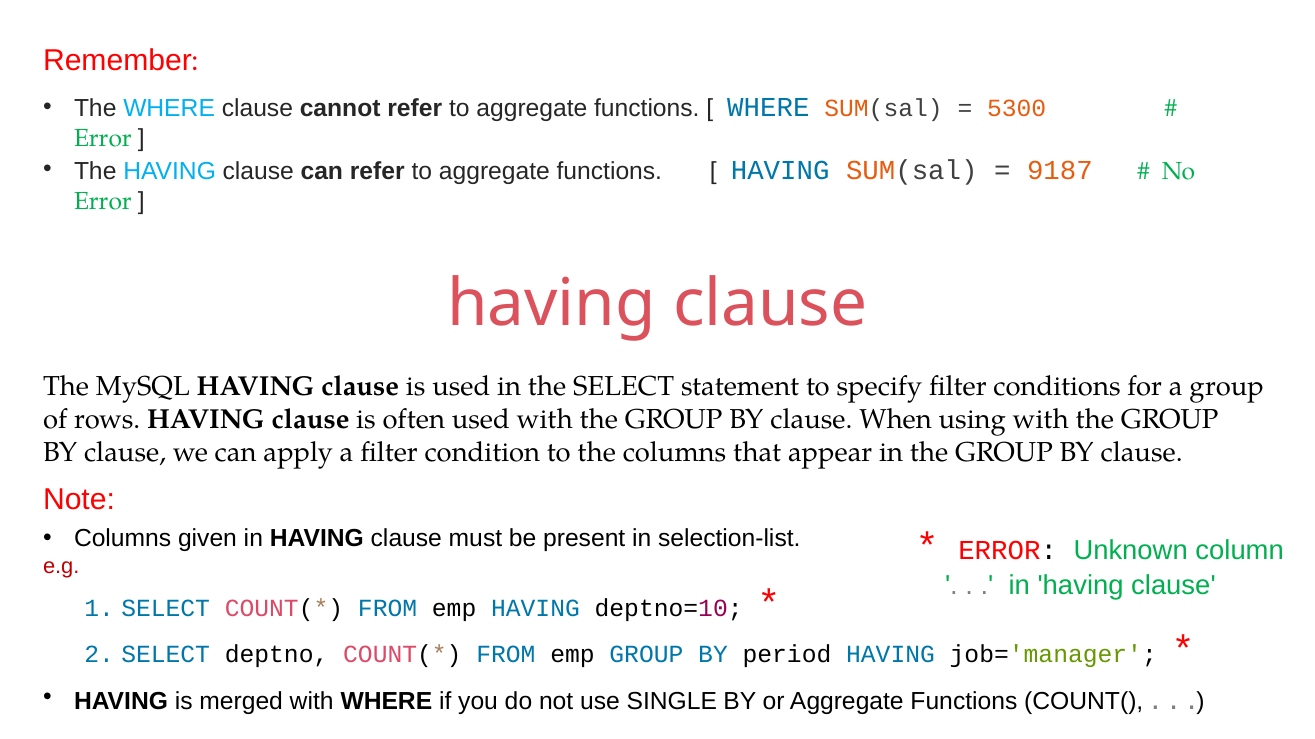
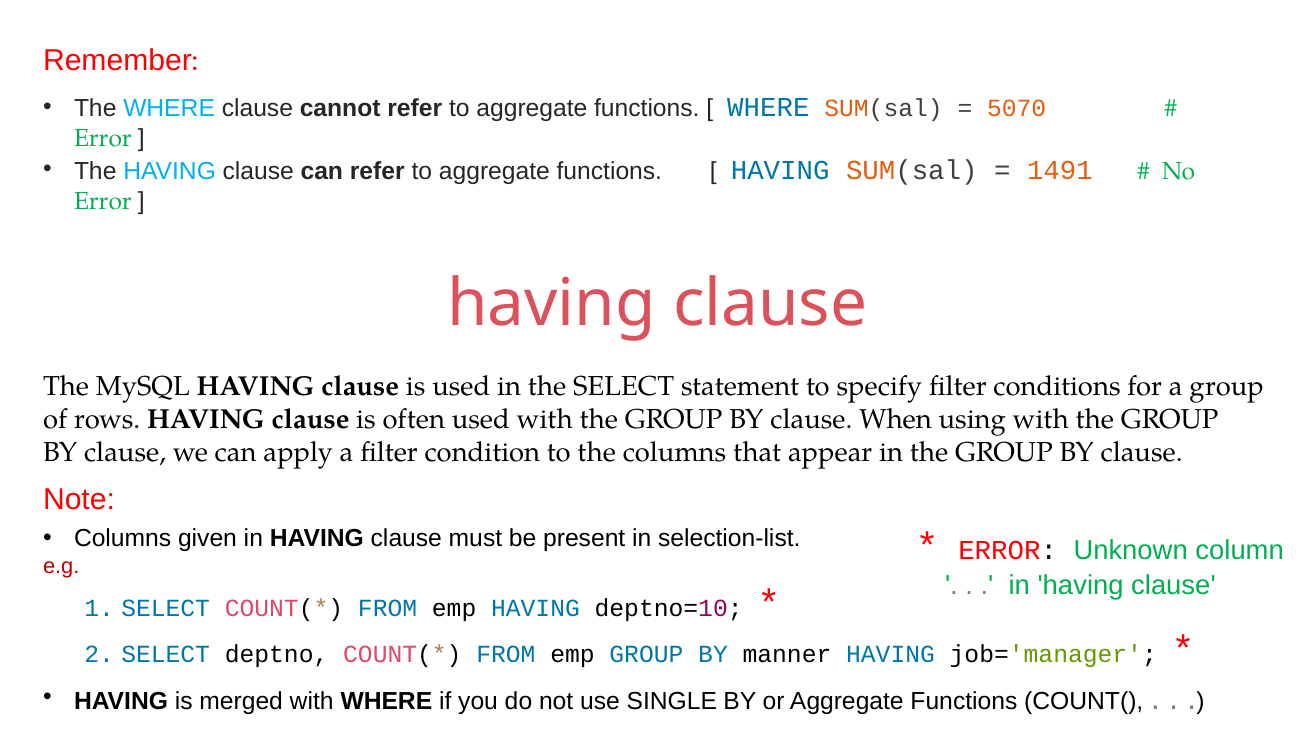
5300: 5300 -> 5070 (1017, 109)
9187: 9187 -> 1491 (1060, 170)
period: period -> manner (787, 655)
